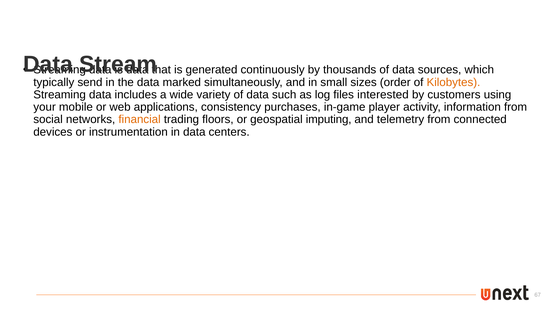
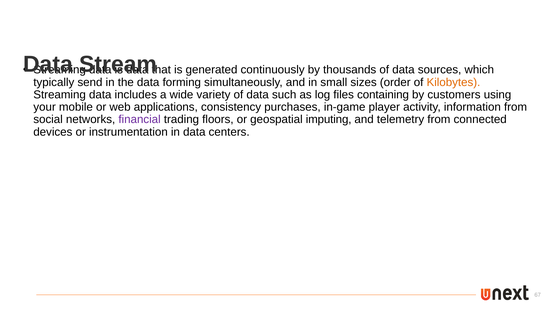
marked: marked -> forming (182, 82)
interested: interested -> containing (383, 95)
financial colour: orange -> purple (140, 120)
